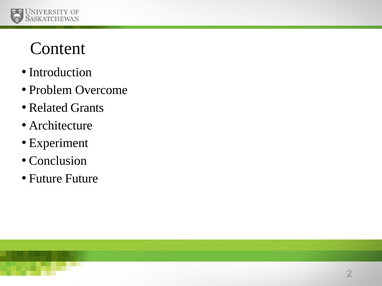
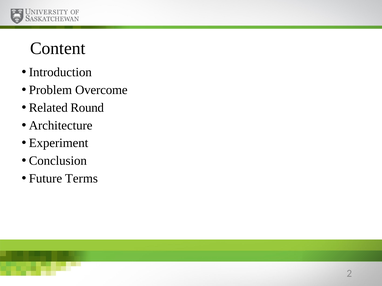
Grants: Grants -> Round (87, 108)
Future Future: Future -> Terms (81, 179)
